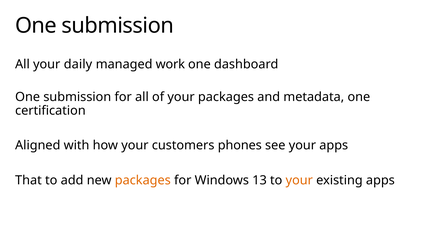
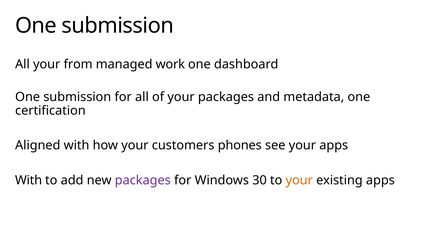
daily: daily -> from (78, 64)
That: That -> With (29, 180)
packages colour: orange -> purple (143, 180)
13: 13 -> 30 (260, 180)
